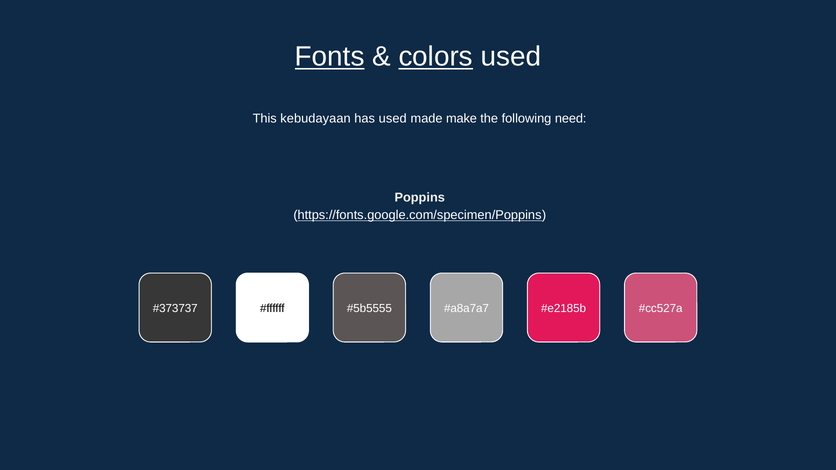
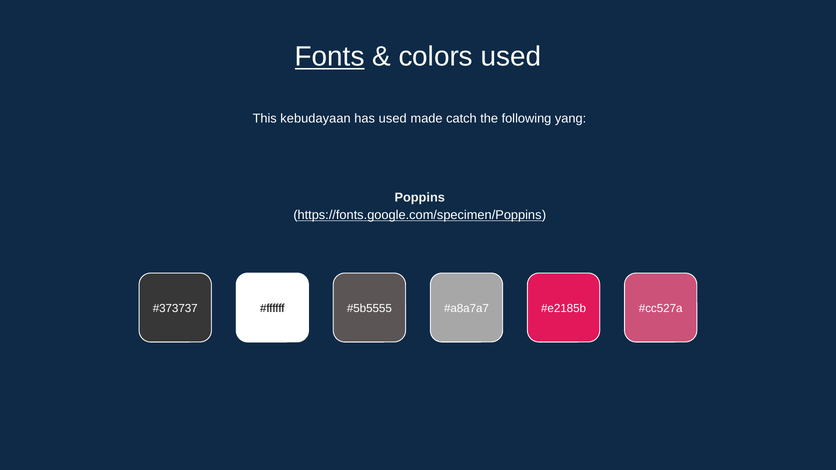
colors underline: present -> none (436, 57)
make: make -> catch (461, 119)
need: need -> yang (571, 119)
